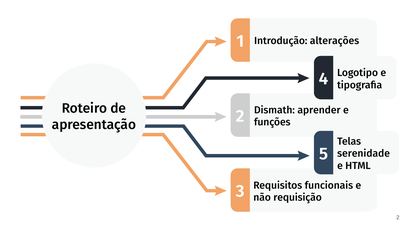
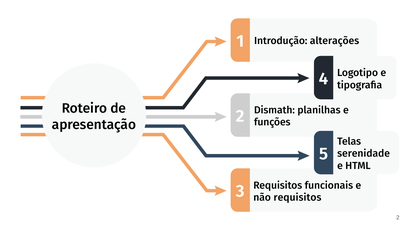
aprender: aprender -> planilhas (319, 110)
não requisição: requisição -> requisitos (297, 198)
